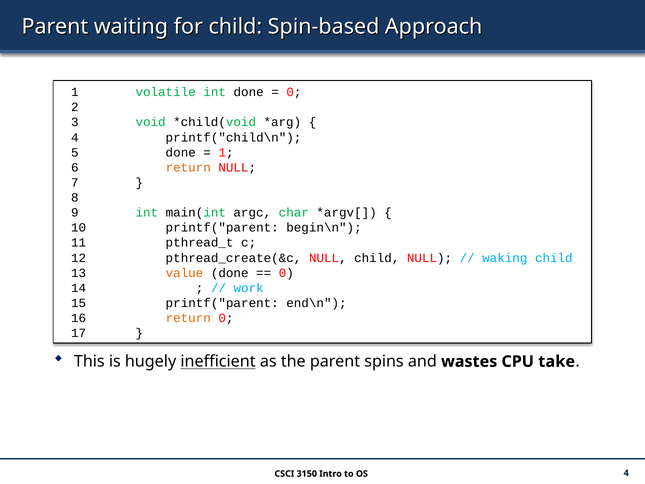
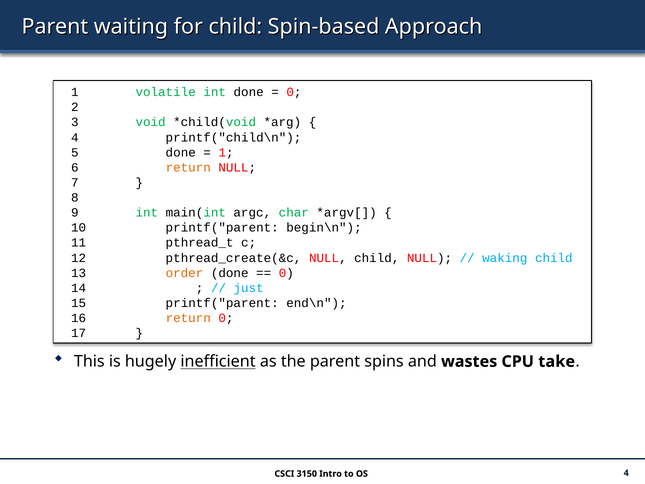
value: value -> order (184, 273)
work: work -> just (249, 288)
